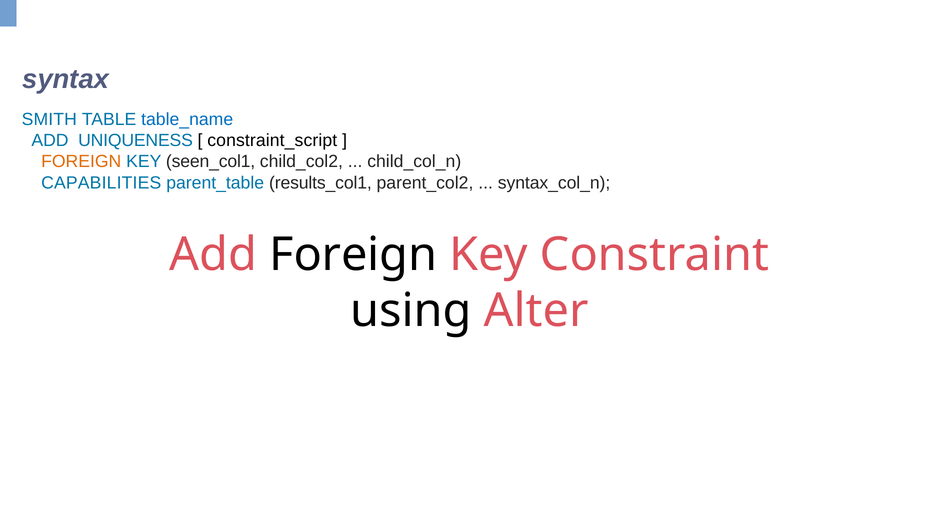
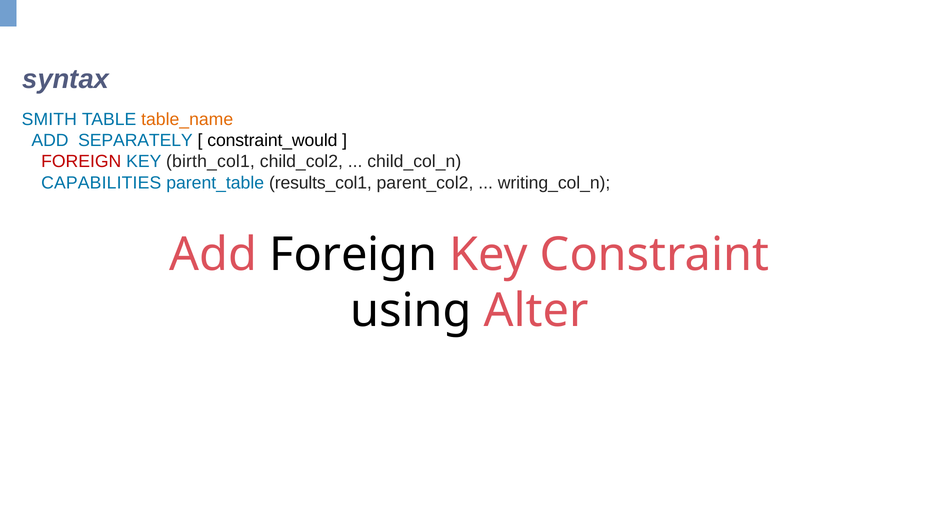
table_name colour: blue -> orange (187, 119)
UNIQUENESS: UNIQUENESS -> SEPARATELY (135, 141)
constraint_script: constraint_script -> constraint_would (272, 141)
FOREIGN colour: orange -> red (81, 162)
seen_col1: seen_col1 -> birth_col1 (210, 162)
syntax_col_n: syntax_col_n -> writing_col_n (554, 183)
